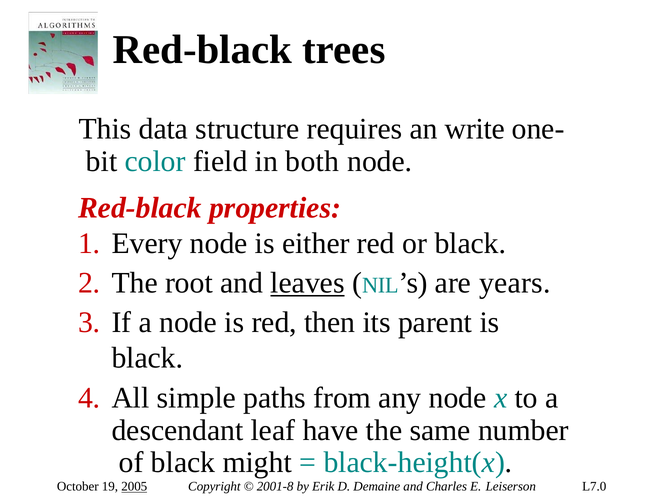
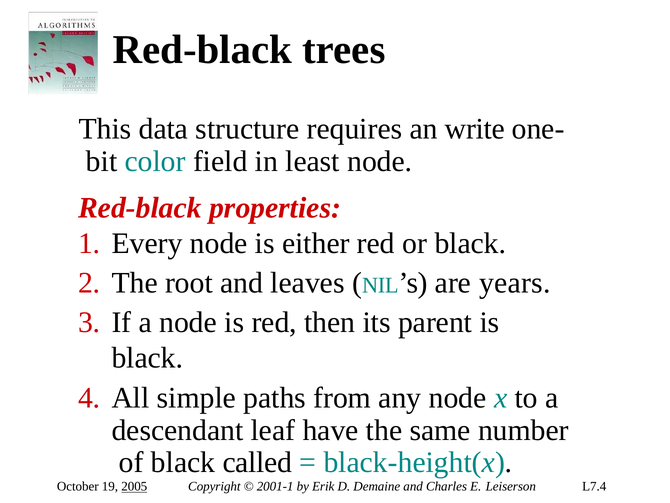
both: both -> least (313, 161)
leaves underline: present -> none (308, 283)
might: might -> called (257, 462)
2001-8: 2001-8 -> 2001-1 (275, 486)
L7.0: L7.0 -> L7.4 (594, 486)
